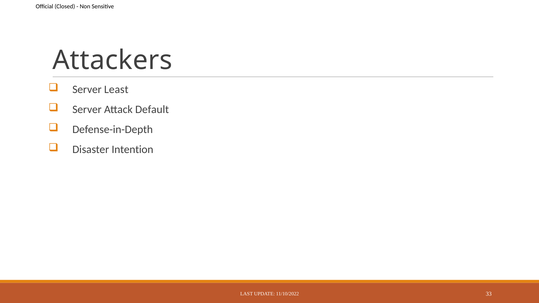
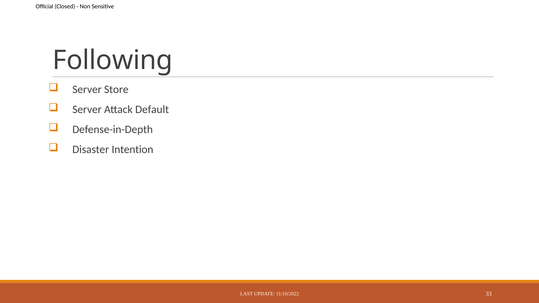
Attackers: Attackers -> Following (113, 60)
Least: Least -> Store (116, 90)
